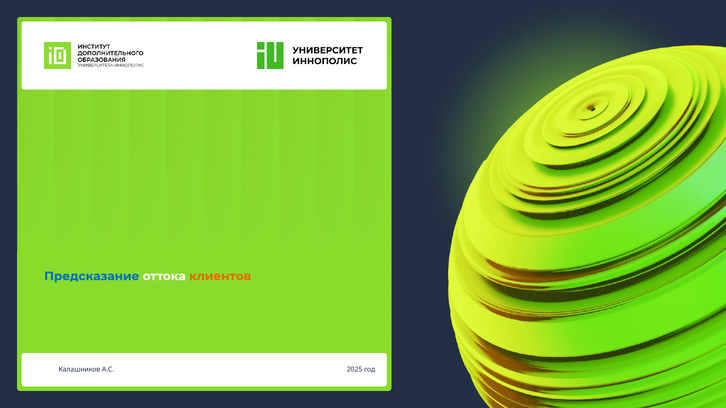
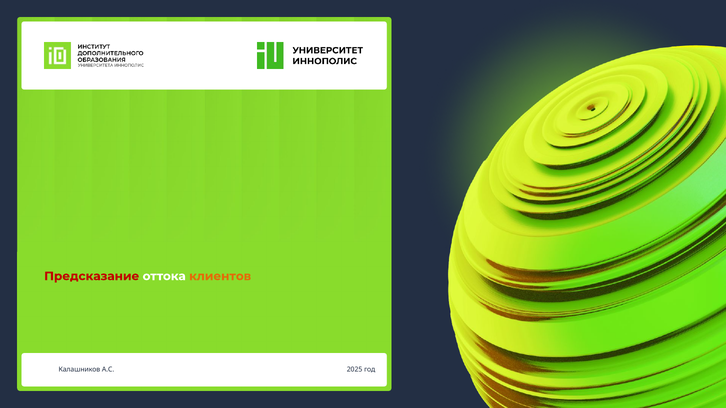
Предсказание colour: blue -> red (92, 276)
